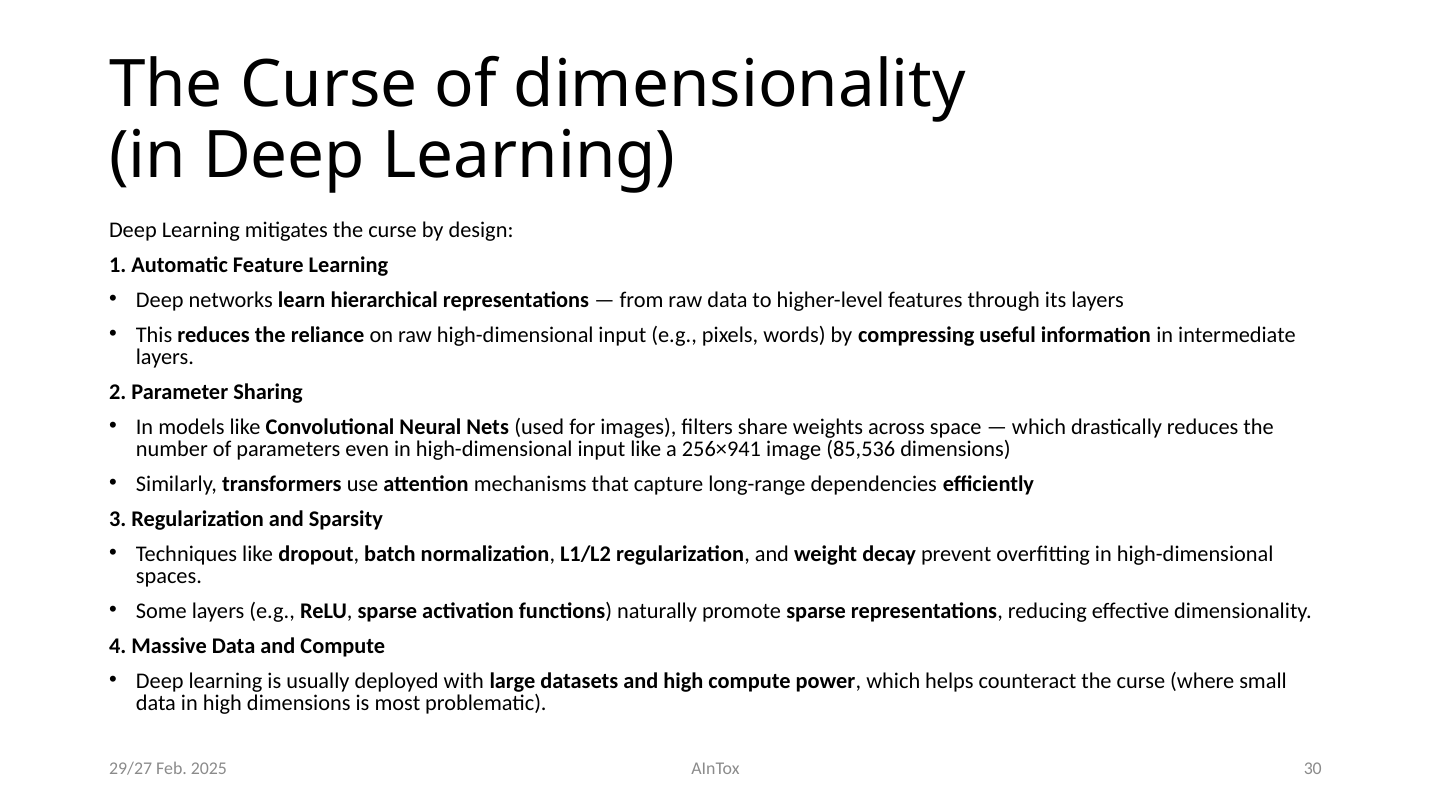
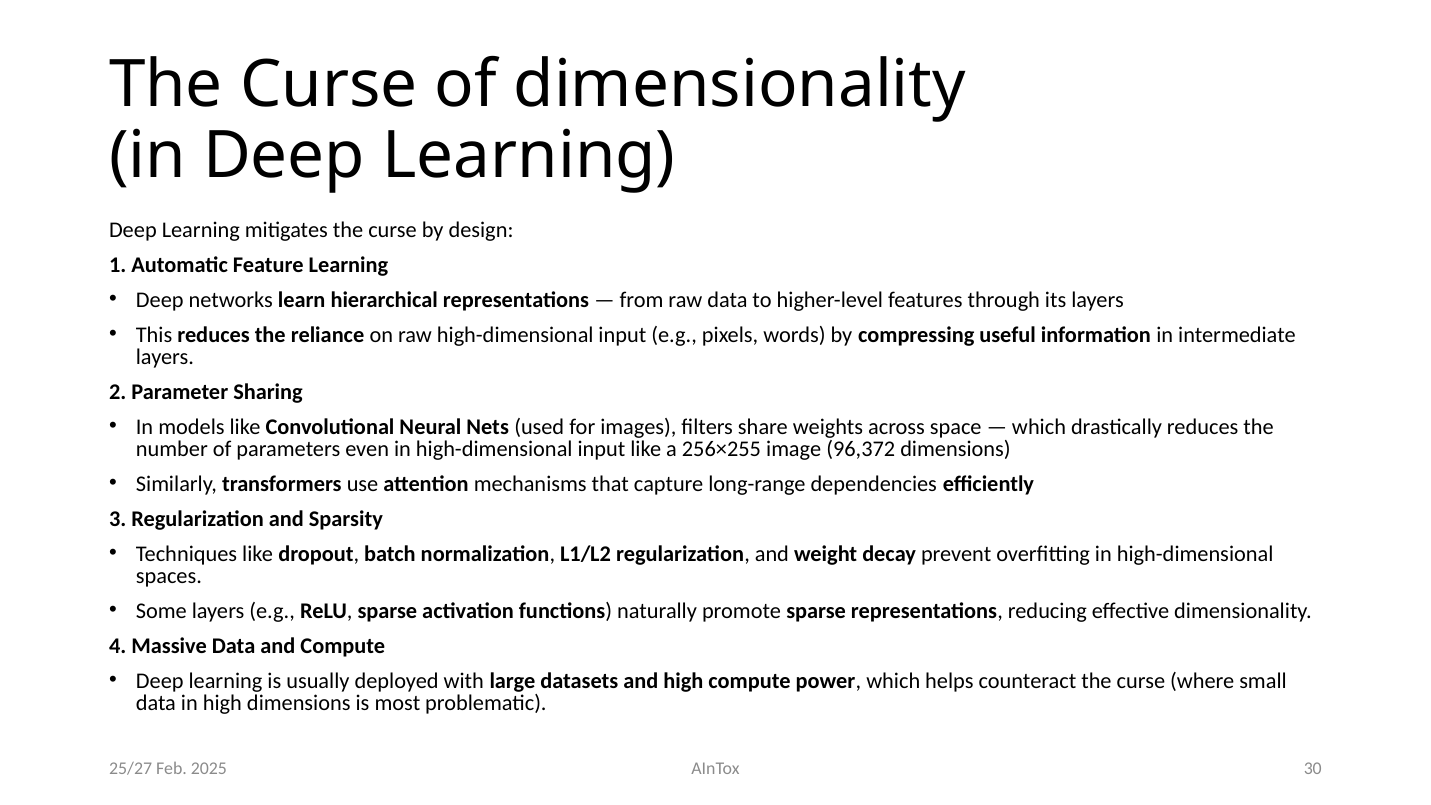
256×941: 256×941 -> 256×255 (721, 449)
85,536: 85,536 -> 96,372 (861, 449)
29/27: 29/27 -> 25/27 (131, 769)
